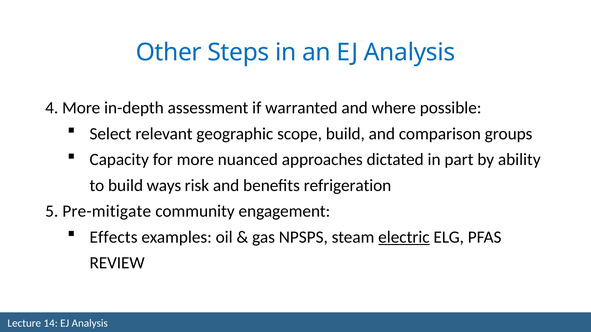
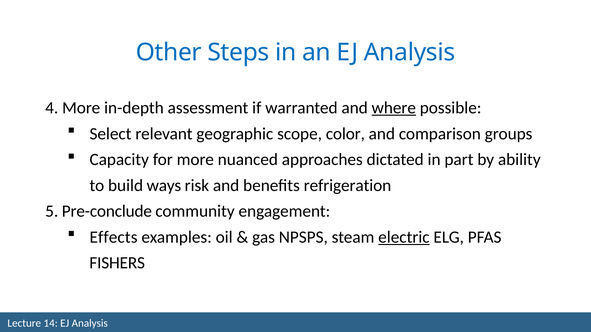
where underline: none -> present (394, 108)
scope build: build -> color (345, 134)
Pre-mitigate: Pre-mitigate -> Pre-conclude (107, 211)
REVIEW: REVIEW -> FISHERS (117, 263)
